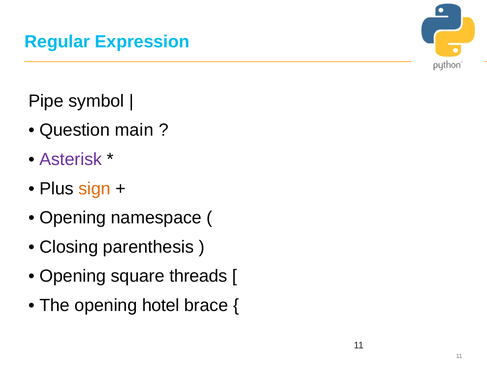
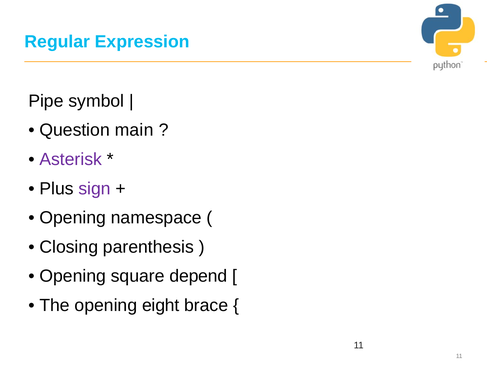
sign colour: orange -> purple (95, 189)
threads: threads -> depend (198, 276)
hotel: hotel -> eight (161, 305)
